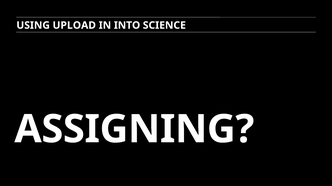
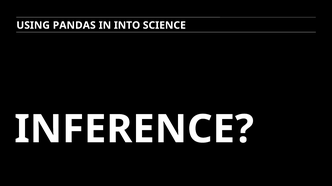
UPLOAD: UPLOAD -> PANDAS (74, 25)
ASSIGNING: ASSIGNING -> INFERENCE (134, 130)
